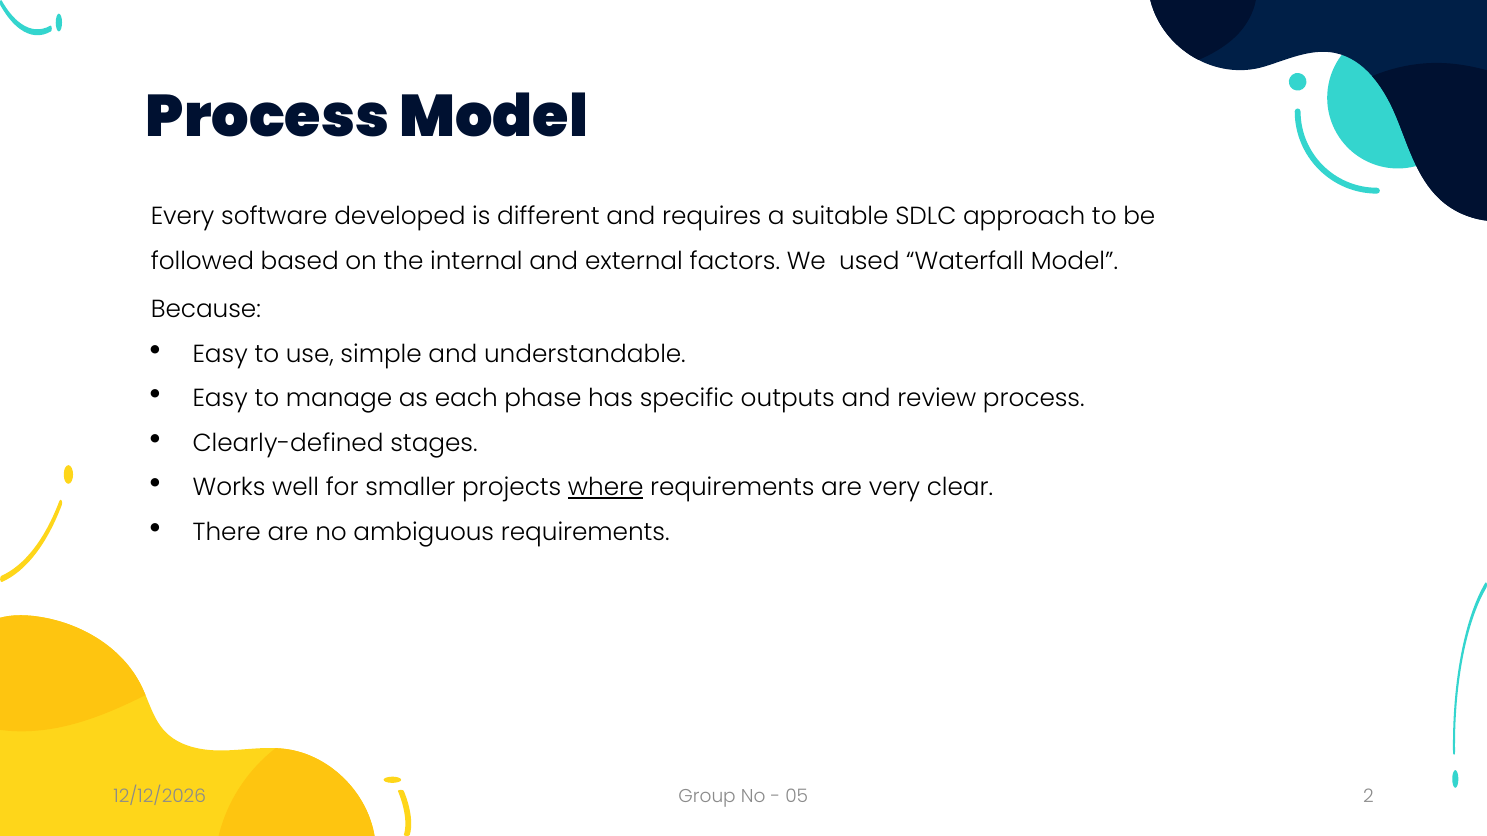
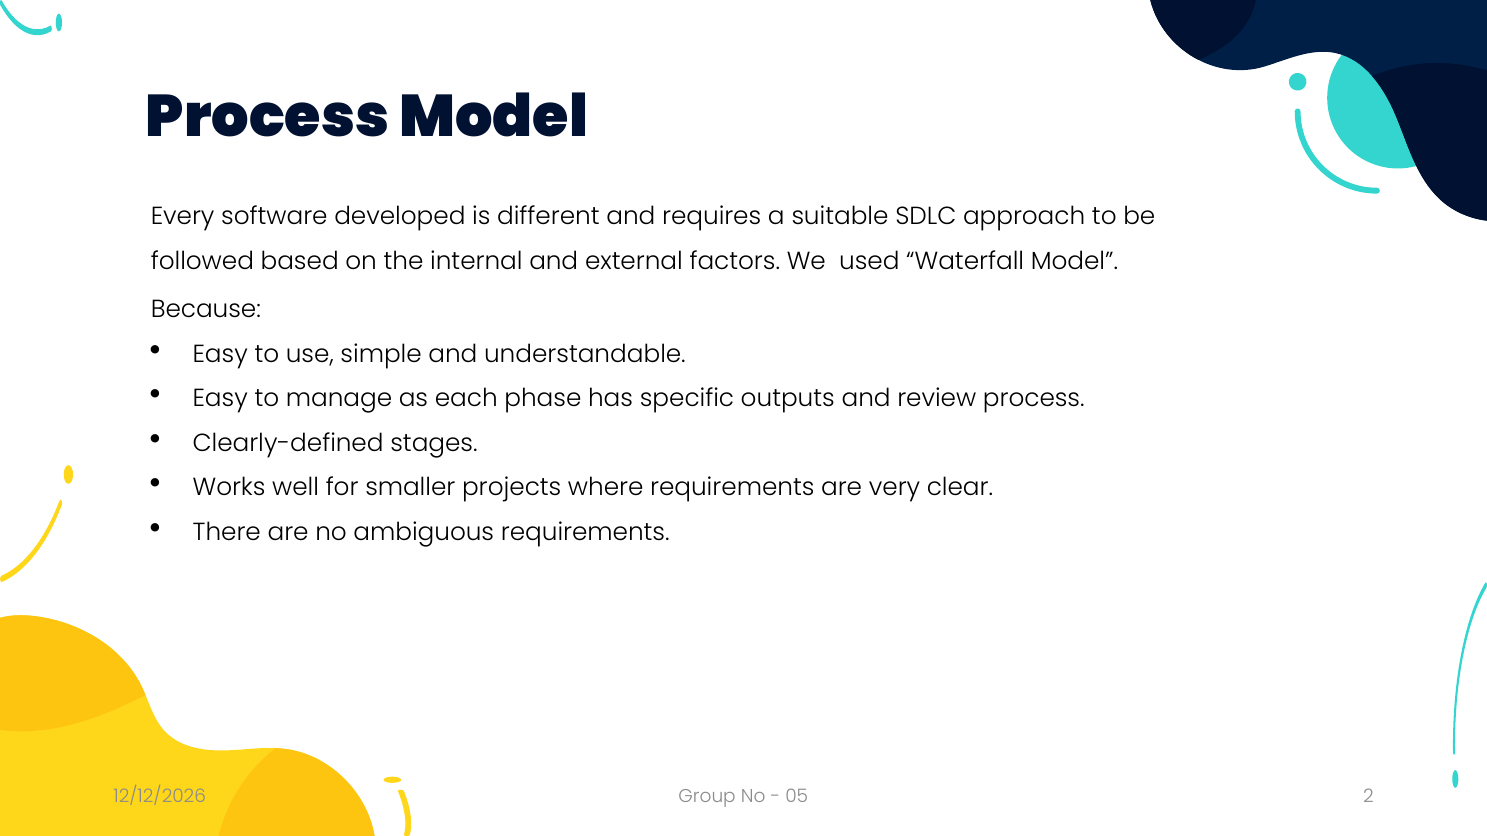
where underline: present -> none (606, 488)
